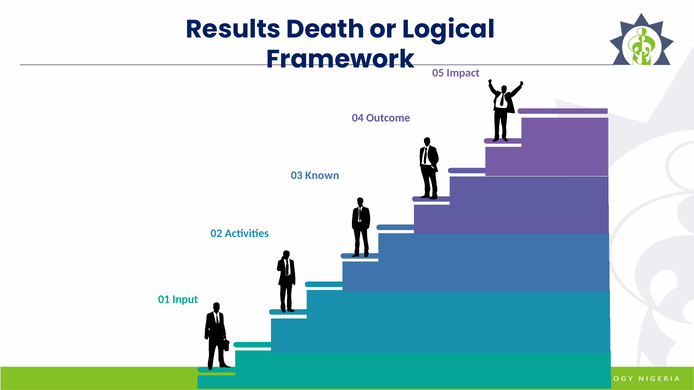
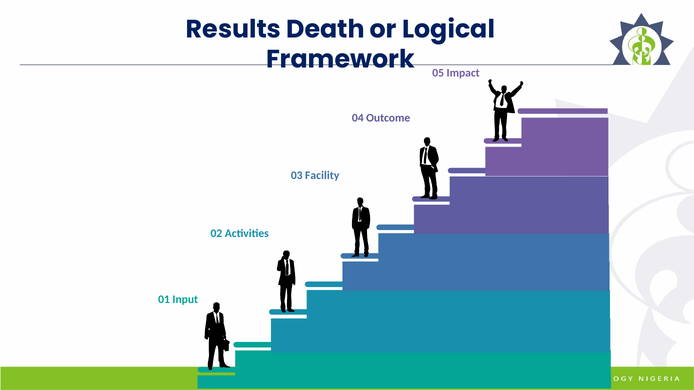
Known: Known -> Facility (322, 176)
